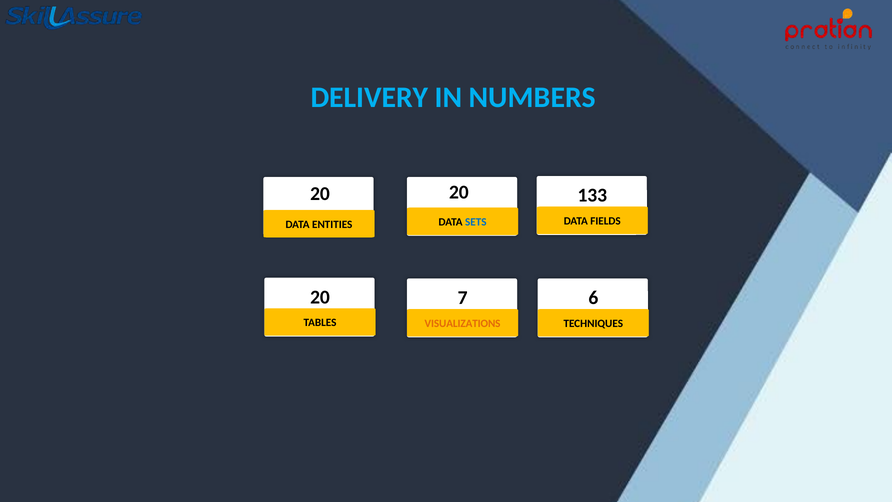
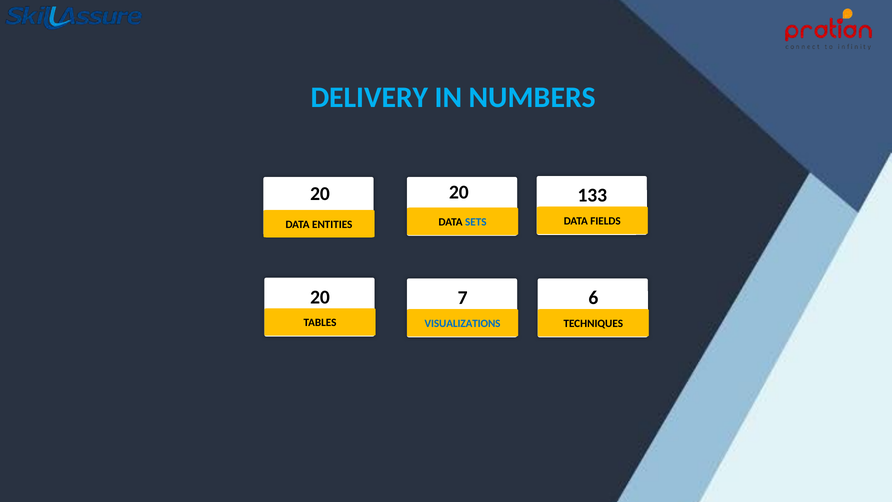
VISUALIZATIONS colour: orange -> blue (463, 323)
